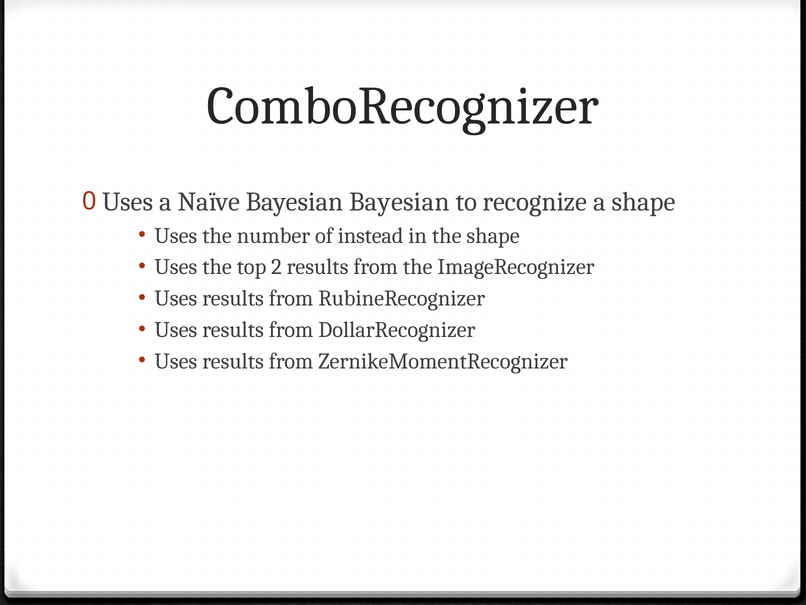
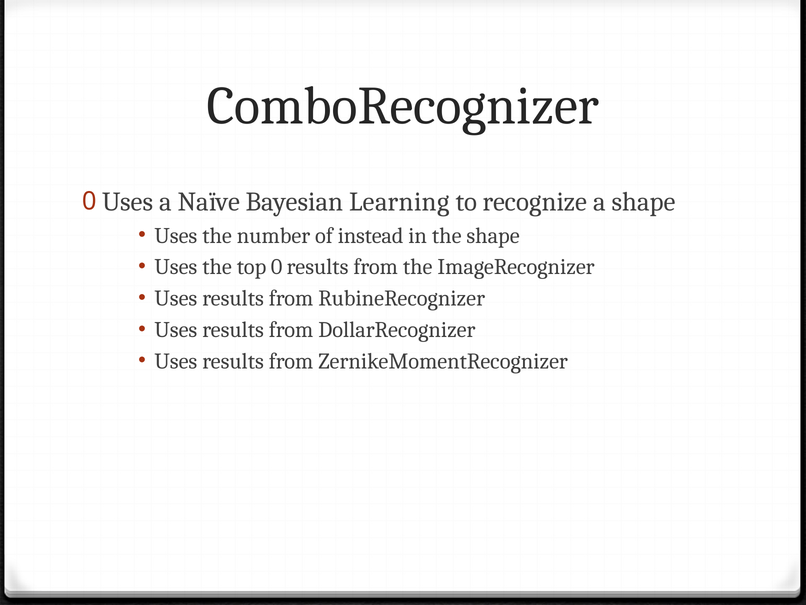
Bayesian Bayesian: Bayesian -> Learning (399, 202)
top 2: 2 -> 0 (277, 267)
